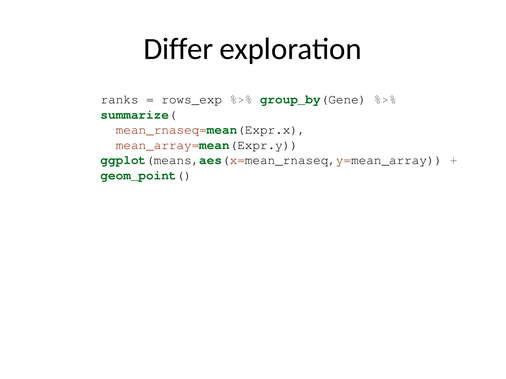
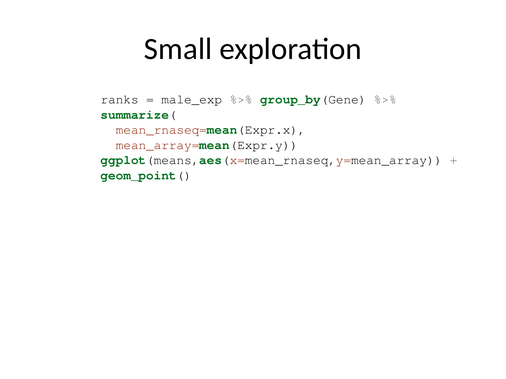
Differ: Differ -> Small (178, 49)
rows_exp: rows_exp -> male_exp (192, 100)
